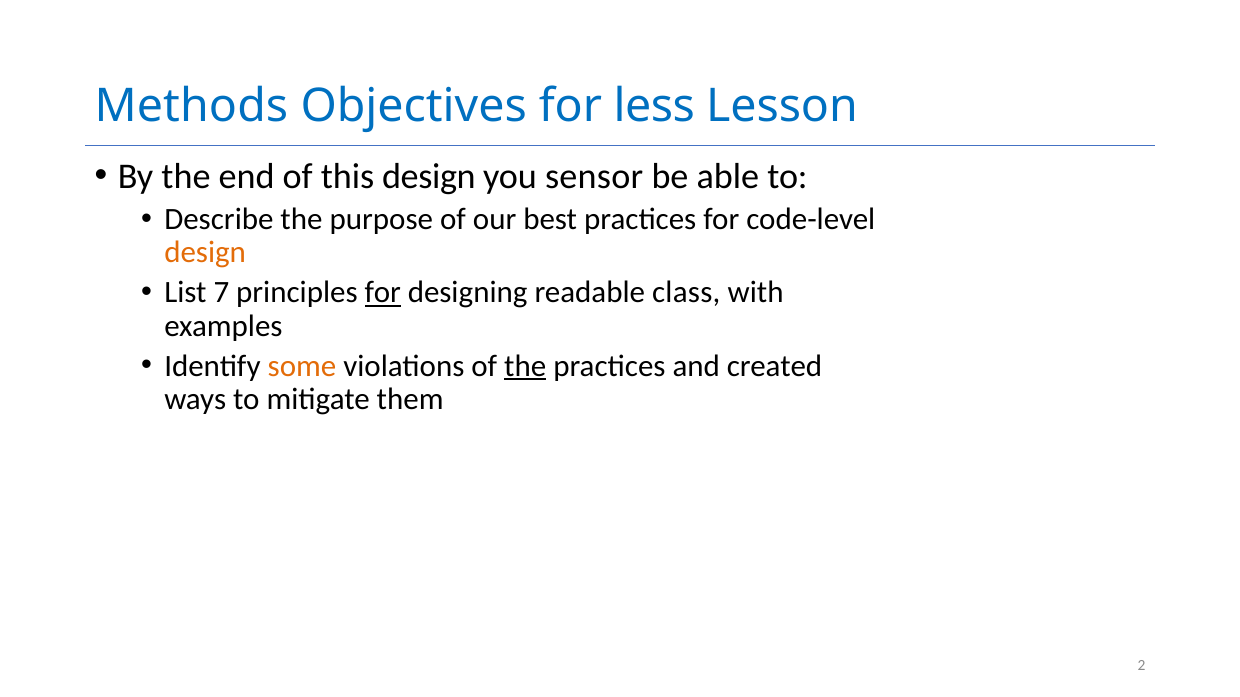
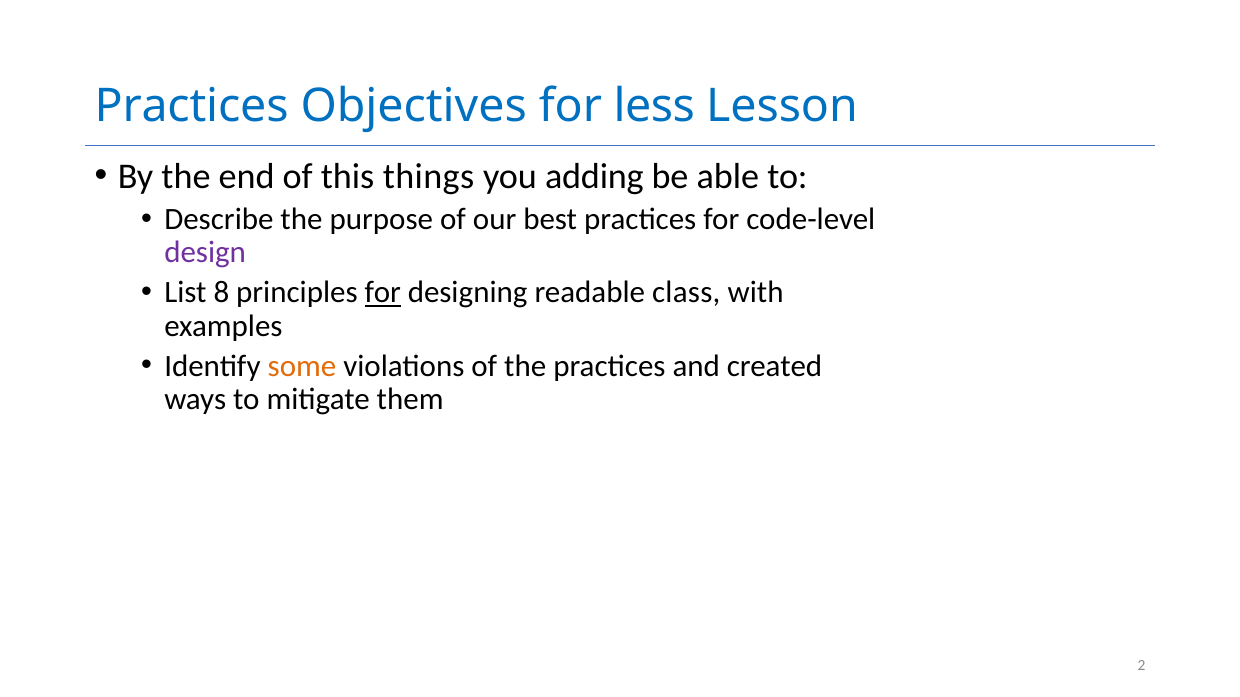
Methods: Methods -> Practices (192, 107)
this design: design -> things (429, 177)
sensor: sensor -> adding (594, 177)
design colour: orange -> purple (205, 253)
7: 7 -> 8 (221, 293)
the underline: present -> none (525, 366)
